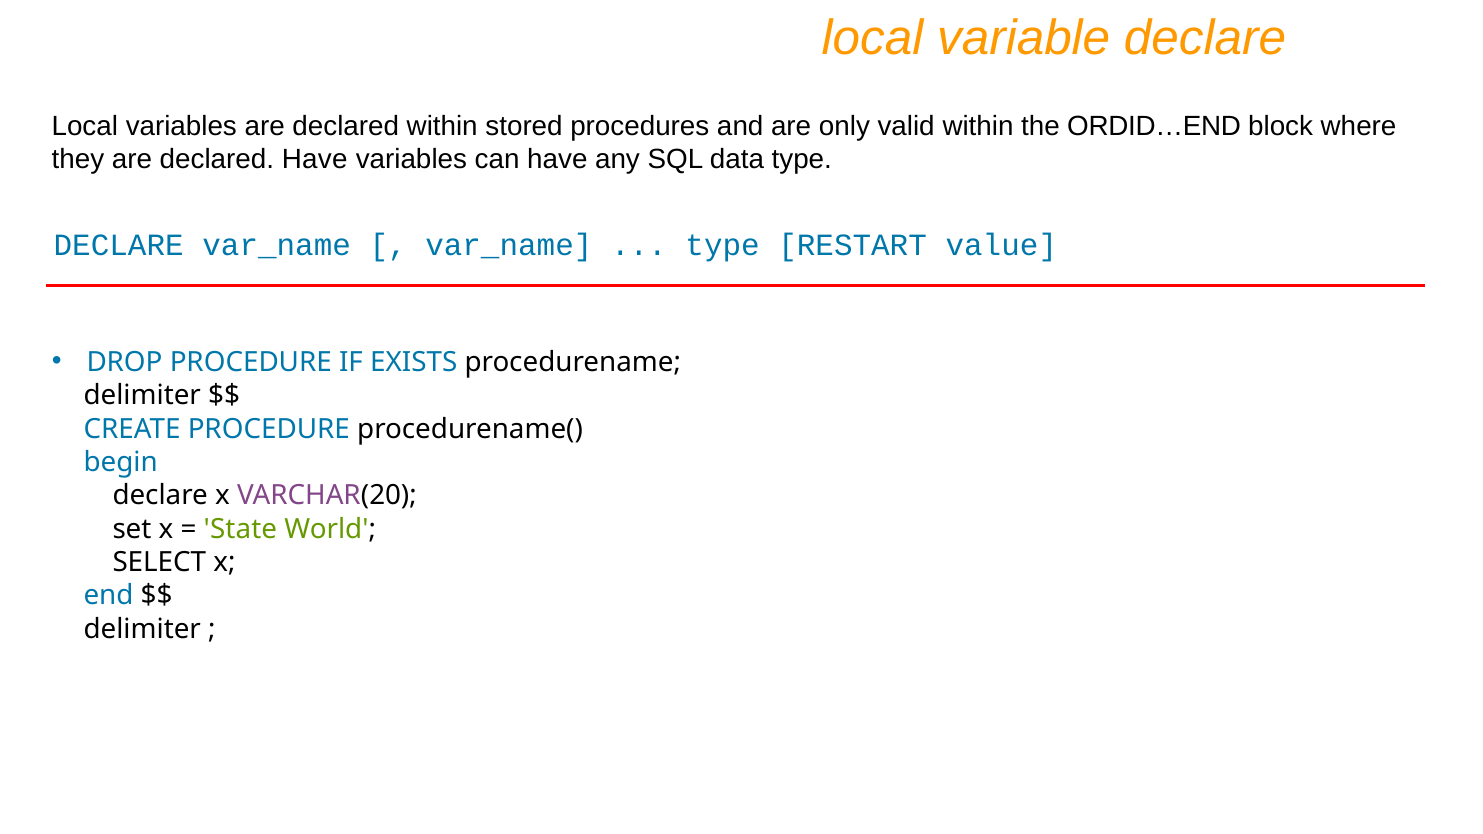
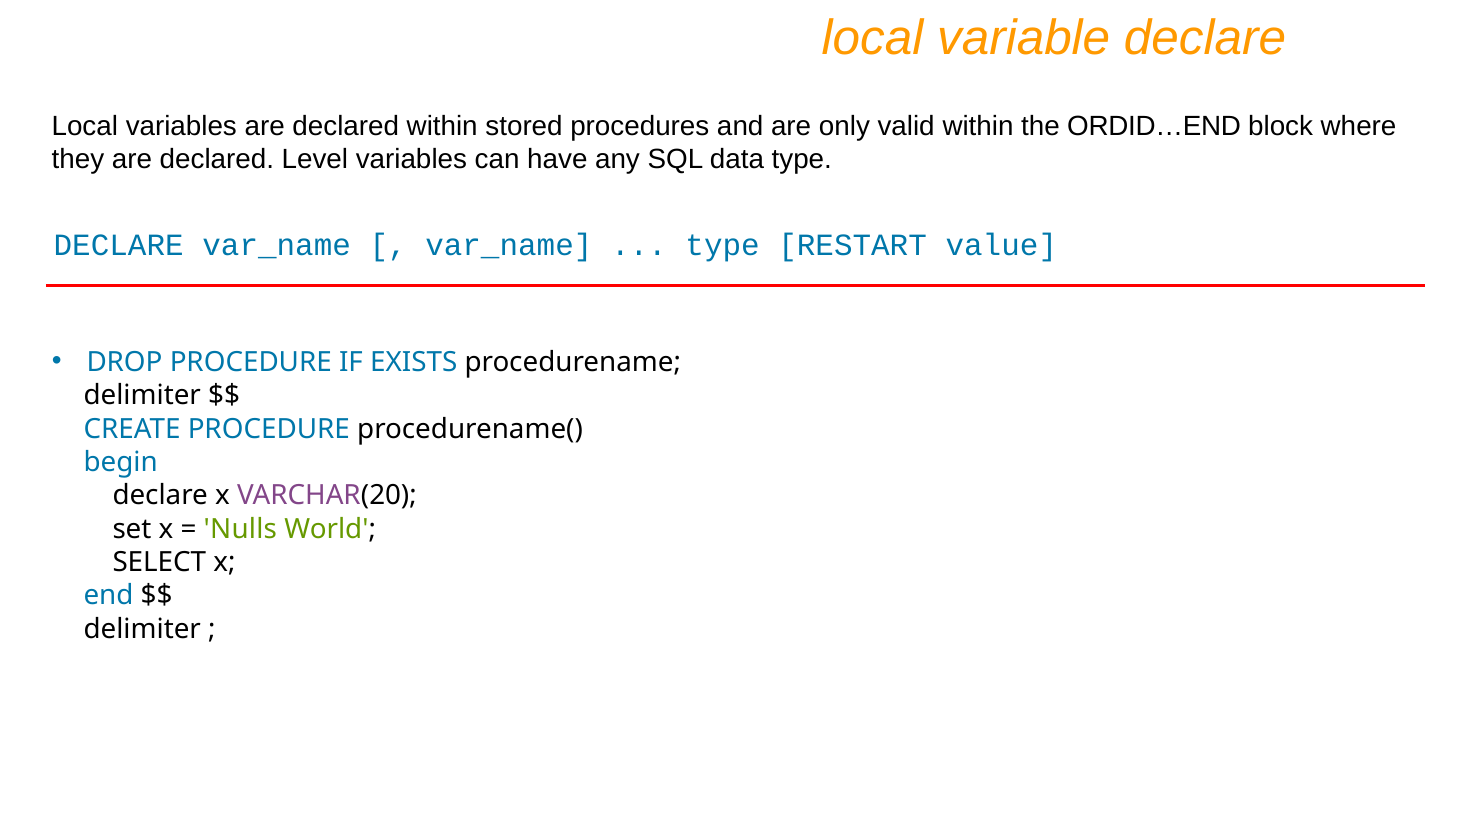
declared Have: Have -> Level (315, 159)
State: State -> Nulls (240, 529)
